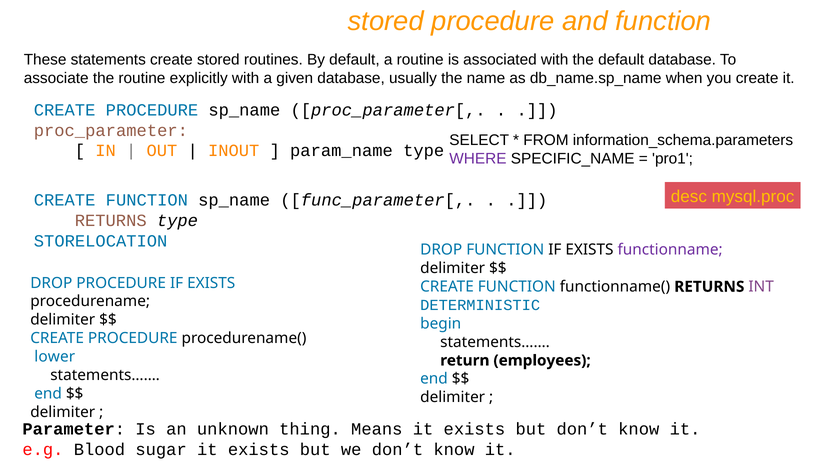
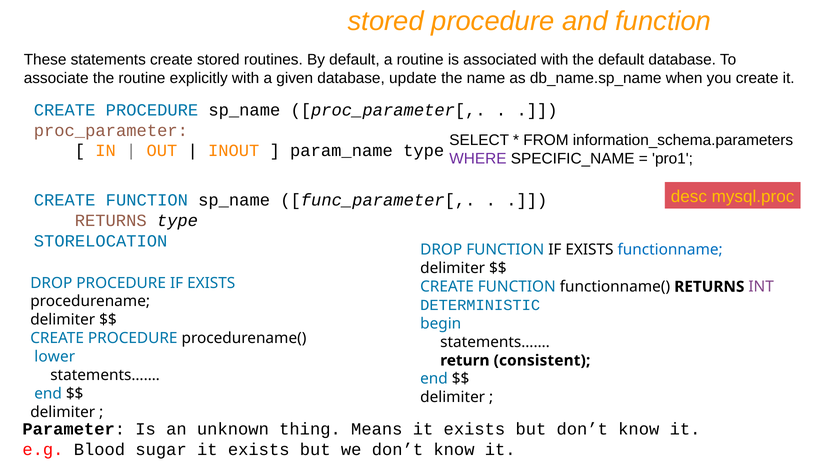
usually: usually -> update (413, 78)
functionname colour: purple -> blue (670, 250)
employees: employees -> consistent (542, 361)
